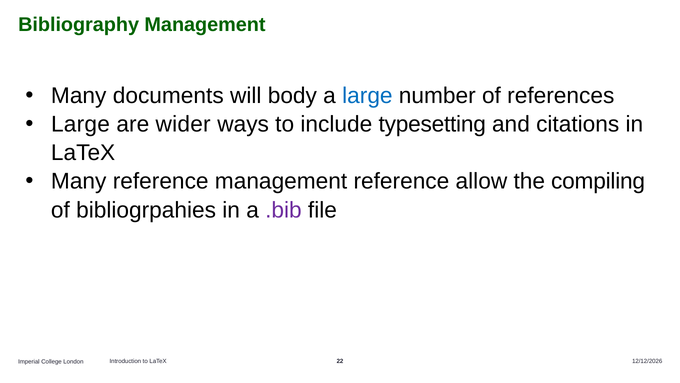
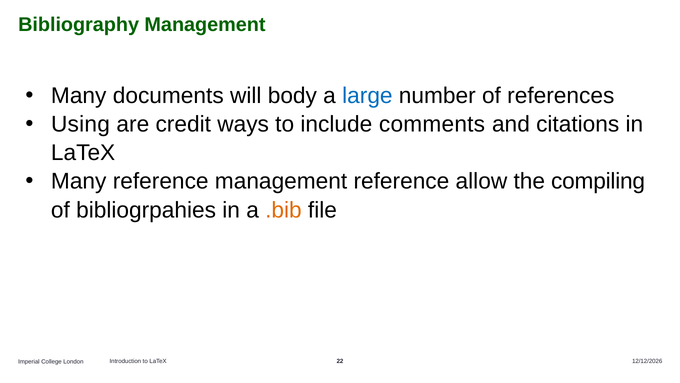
Large: Large -> Using (80, 124)
wider: wider -> credit (183, 124)
typesetting: typesetting -> comments (432, 124)
.bib colour: purple -> orange (283, 210)
